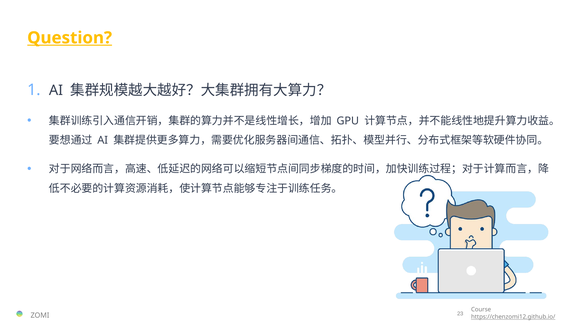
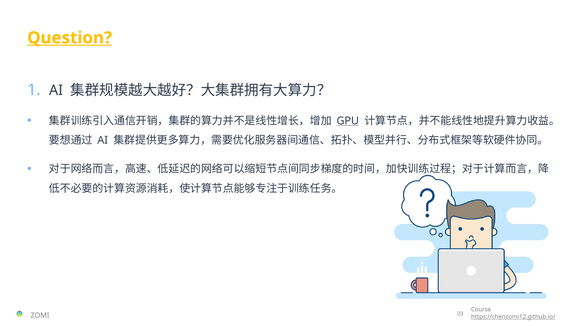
GPU underline: none -> present (348, 121)
